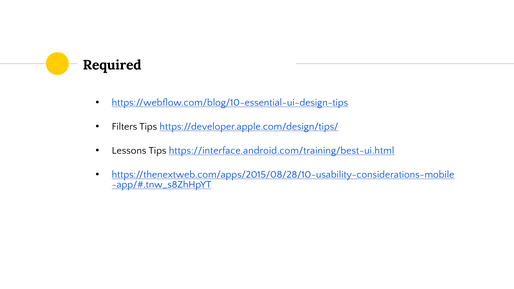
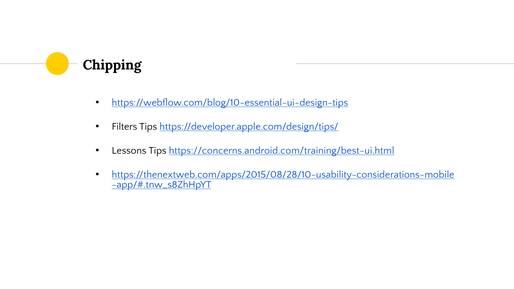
Required: Required -> Chipping (112, 65)
https://interface.android.com/training/best-ui.html: https://interface.android.com/training/best-ui.html -> https://concerns.android.com/training/best-ui.html (282, 151)
